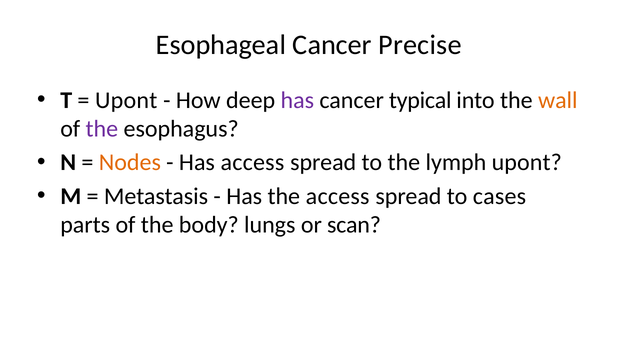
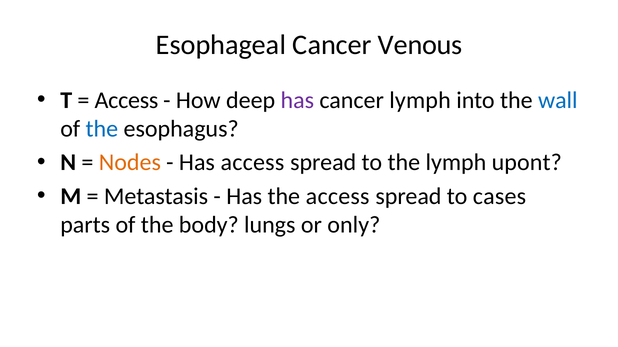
Precise: Precise -> Venous (420, 45)
Upont: Upont -> Access (126, 100)
cancer typical: typical -> lymph (420, 100)
wall colour: orange -> blue (558, 100)
the colour: purple -> blue (102, 129)
scan: scan -> only (354, 225)
